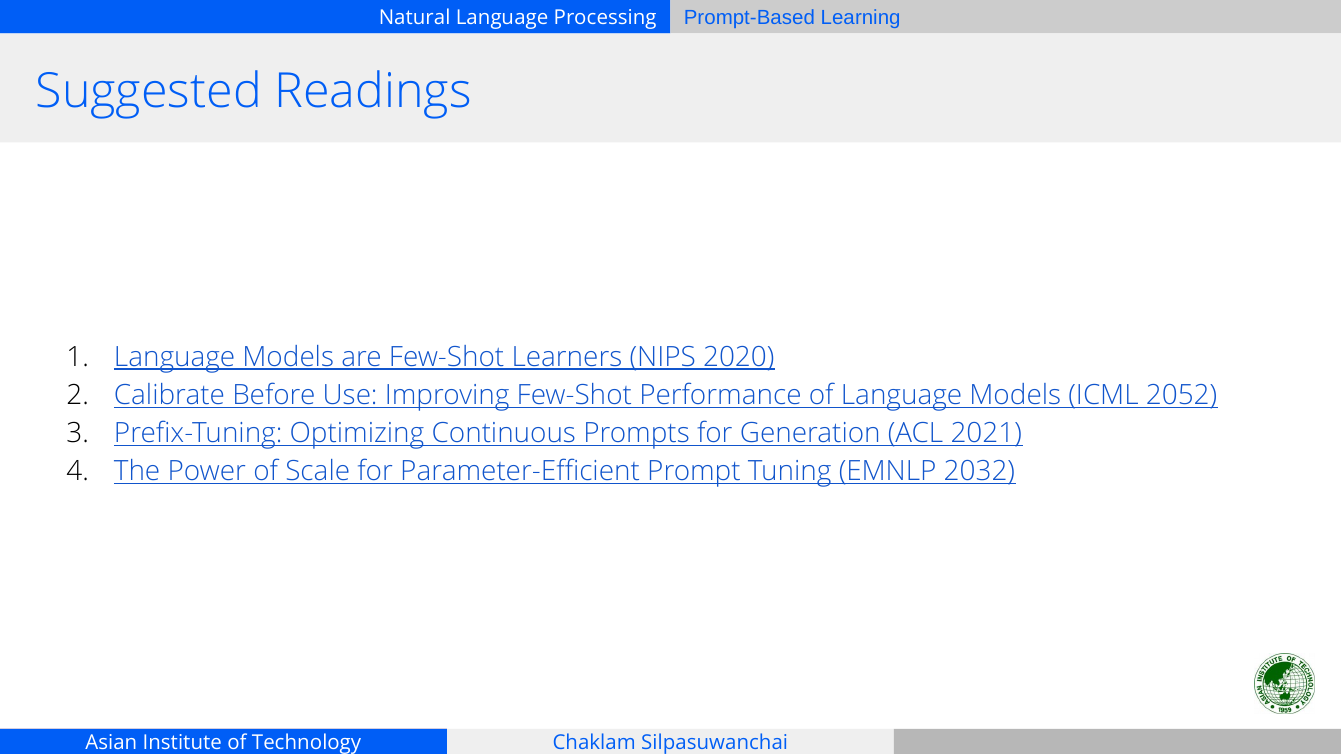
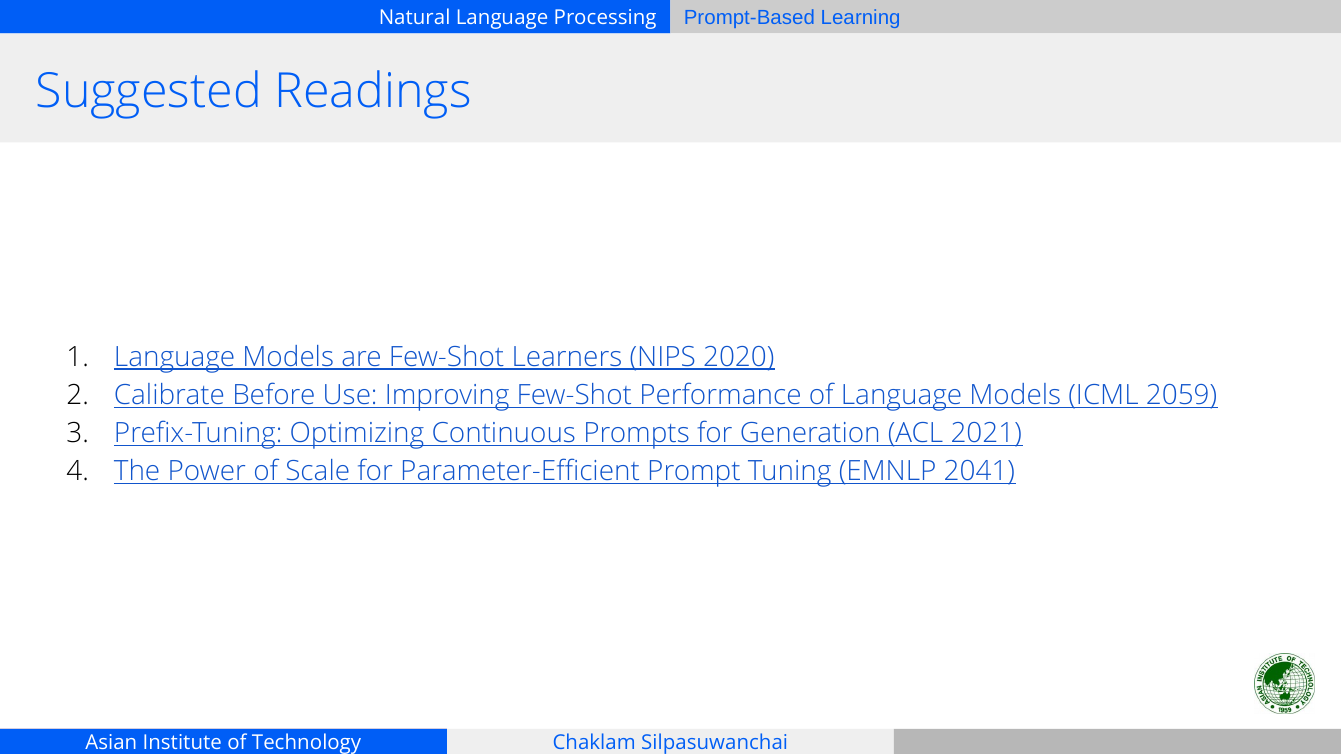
2052: 2052 -> 2059 (1182, 395)
2032: 2032 -> 2041 (979, 472)
